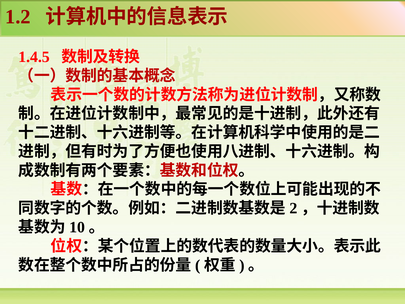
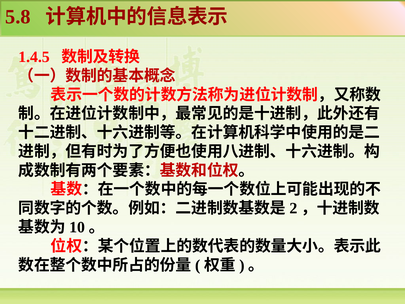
1.2: 1.2 -> 5.8 (18, 17)
